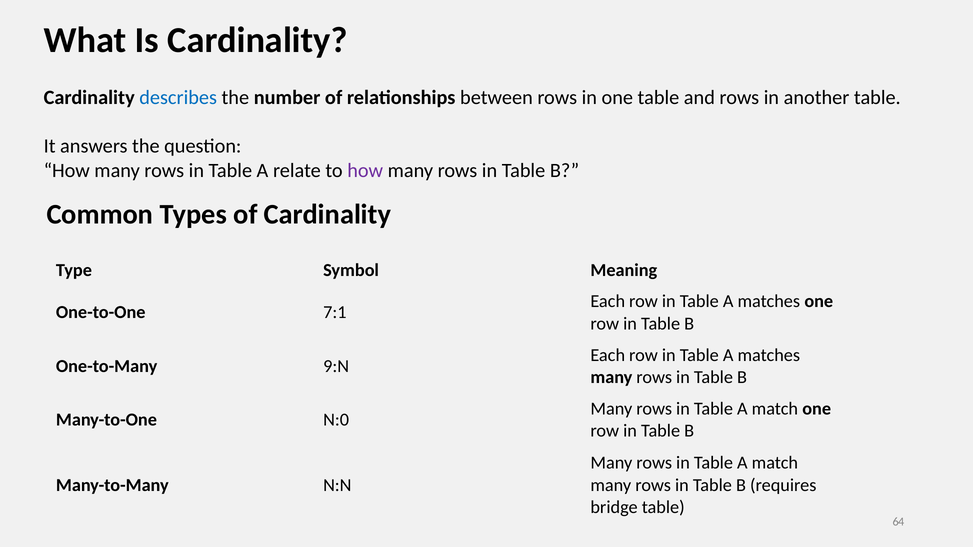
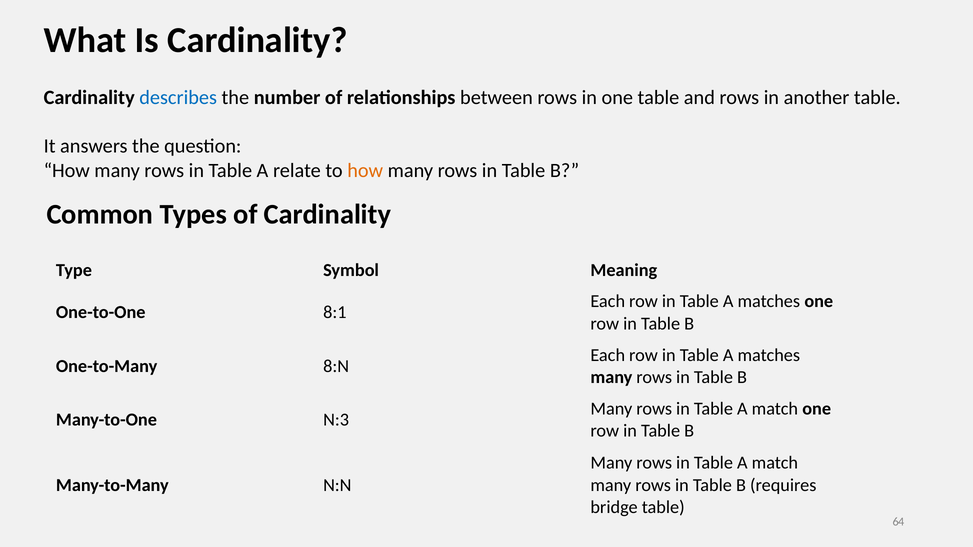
how colour: purple -> orange (365, 170)
7:1: 7:1 -> 8:1 (335, 313)
9:N: 9:N -> 8:N (336, 366)
N:0: N:0 -> N:3 (336, 420)
